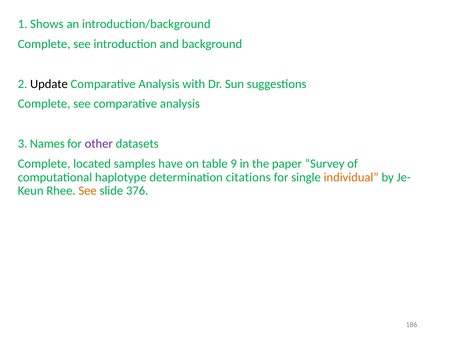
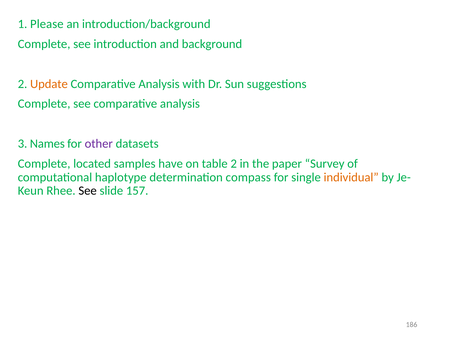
Shows: Shows -> Please (47, 24)
Update colour: black -> orange (49, 84)
table 9: 9 -> 2 (234, 163)
citations: citations -> compass (248, 177)
See colour: orange -> black (88, 191)
376: 376 -> 157 (137, 191)
